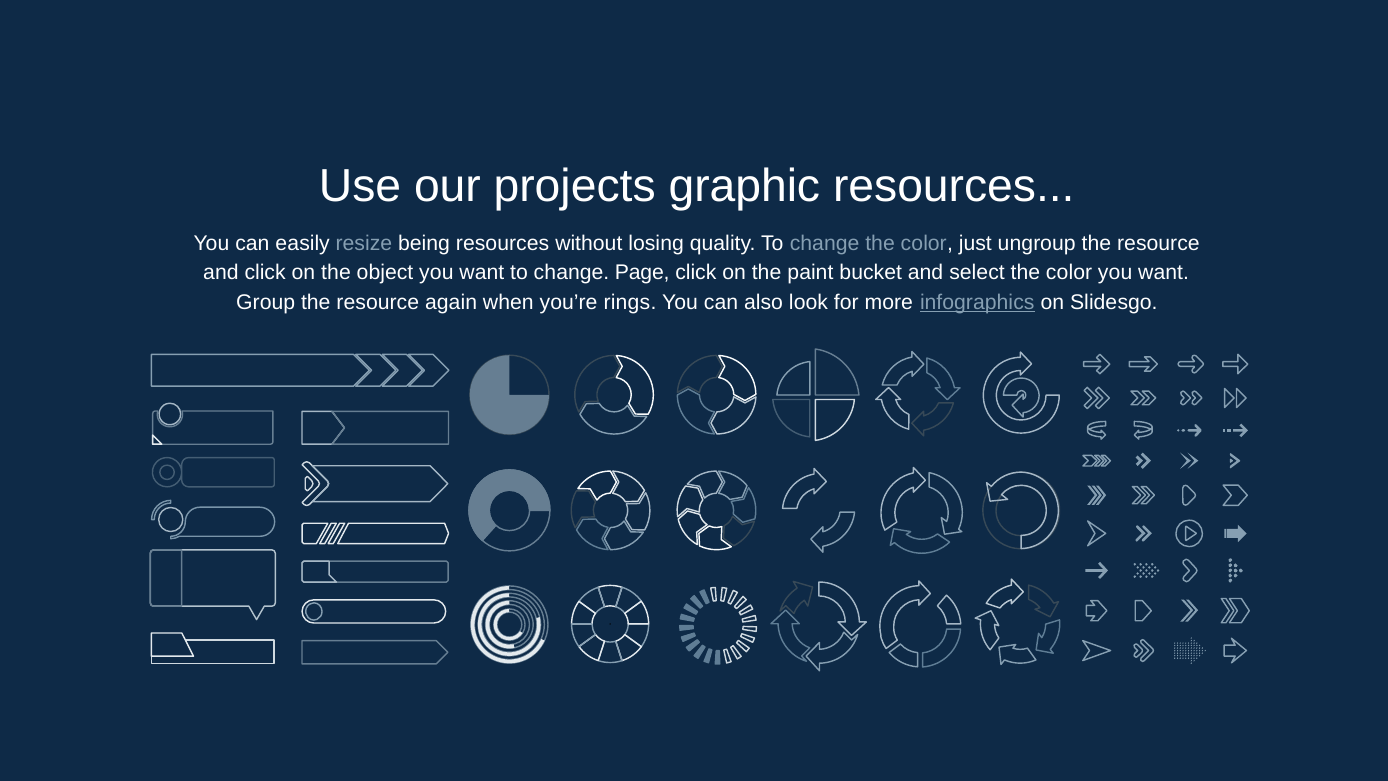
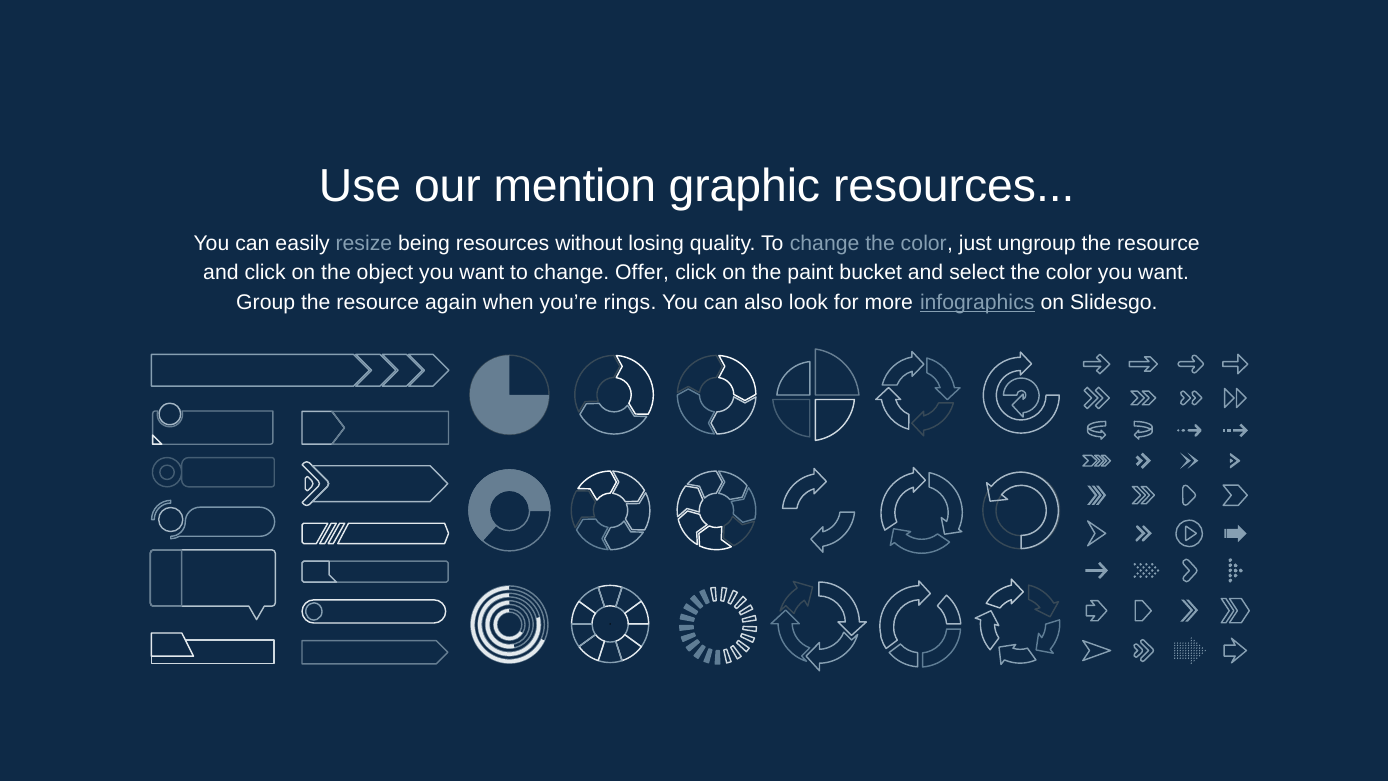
projects: projects -> mention (575, 187)
Page: Page -> Offer (642, 273)
